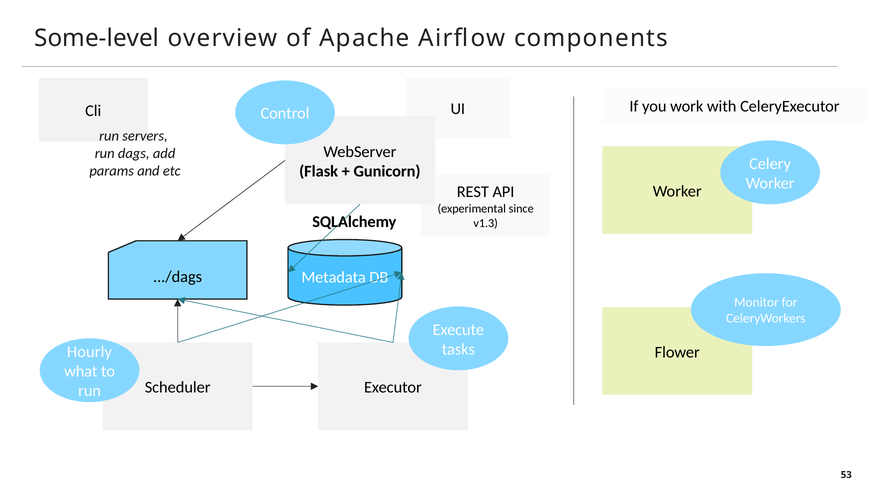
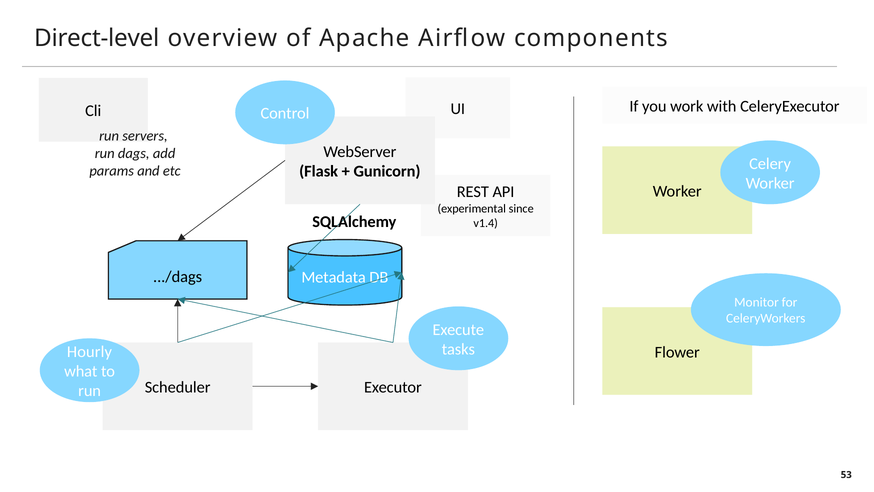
Some-level: Some-level -> Direct-level (97, 38)
v1.3: v1.3 -> v1.4 (486, 223)
